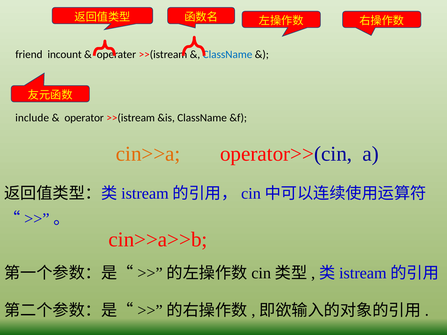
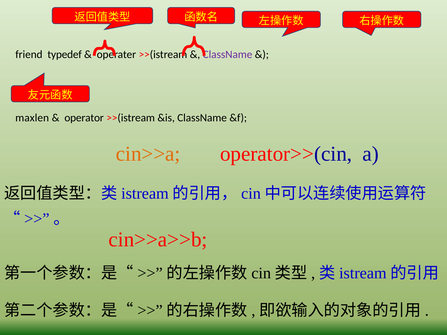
incount: incount -> typedef (65, 55)
ClassName colour: blue -> purple (228, 55)
include: include -> maxlen (32, 118)
